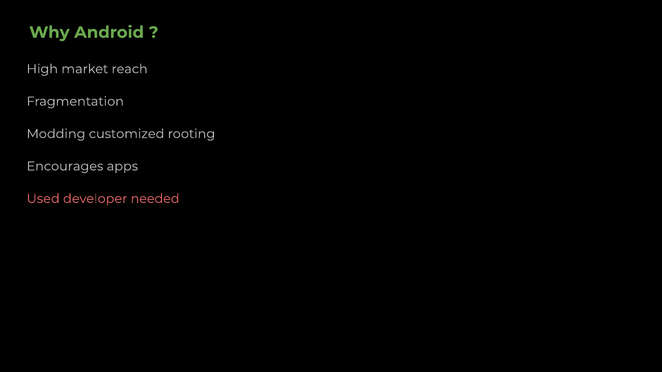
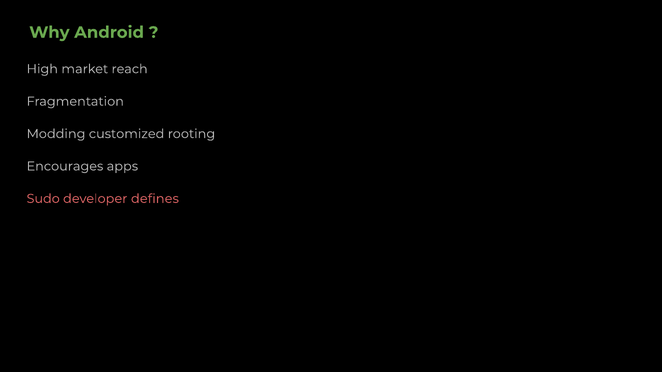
Used: Used -> Sudo (43, 199)
needed: needed -> defines (155, 199)
